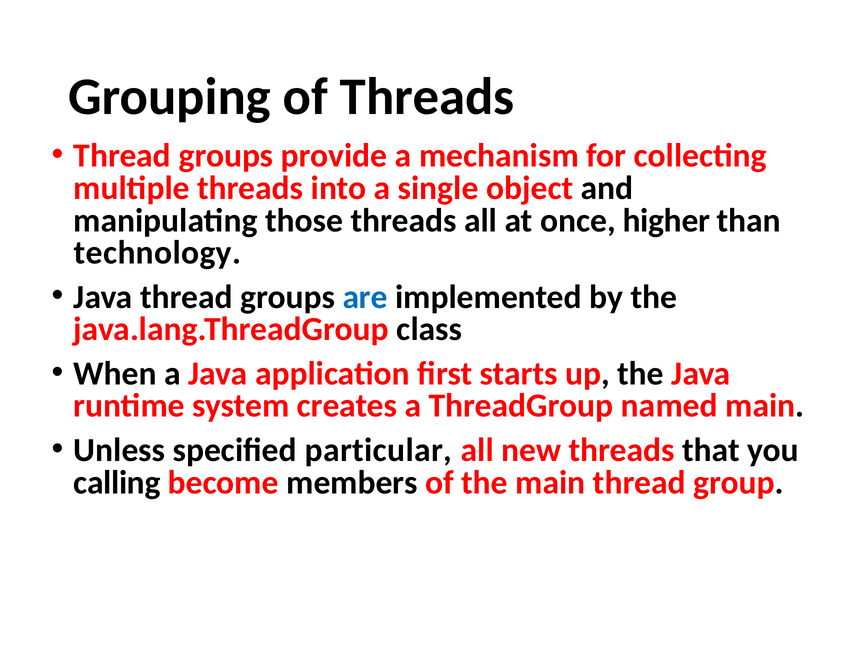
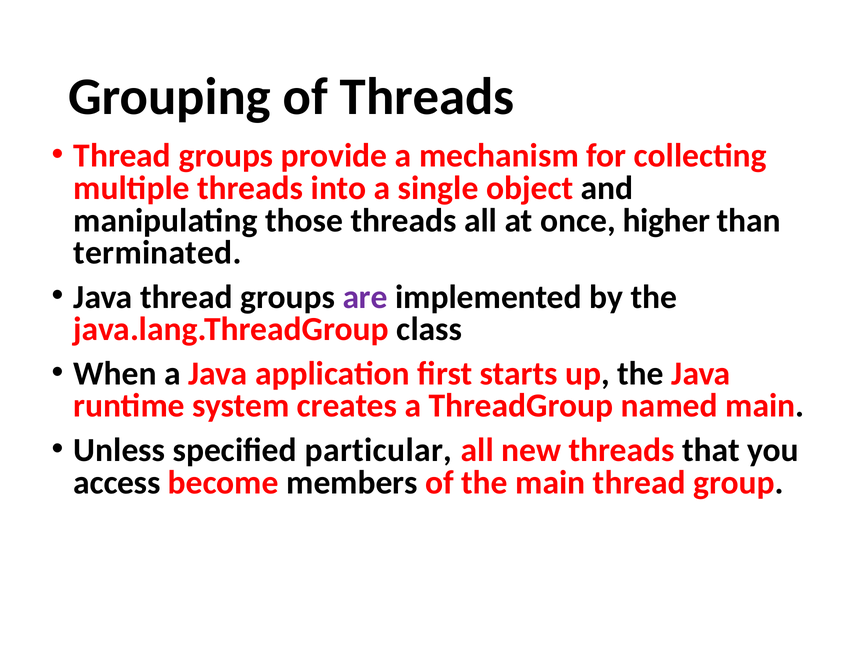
technology: technology -> terminated (158, 253)
are colour: blue -> purple (365, 297)
calling: calling -> access (117, 482)
